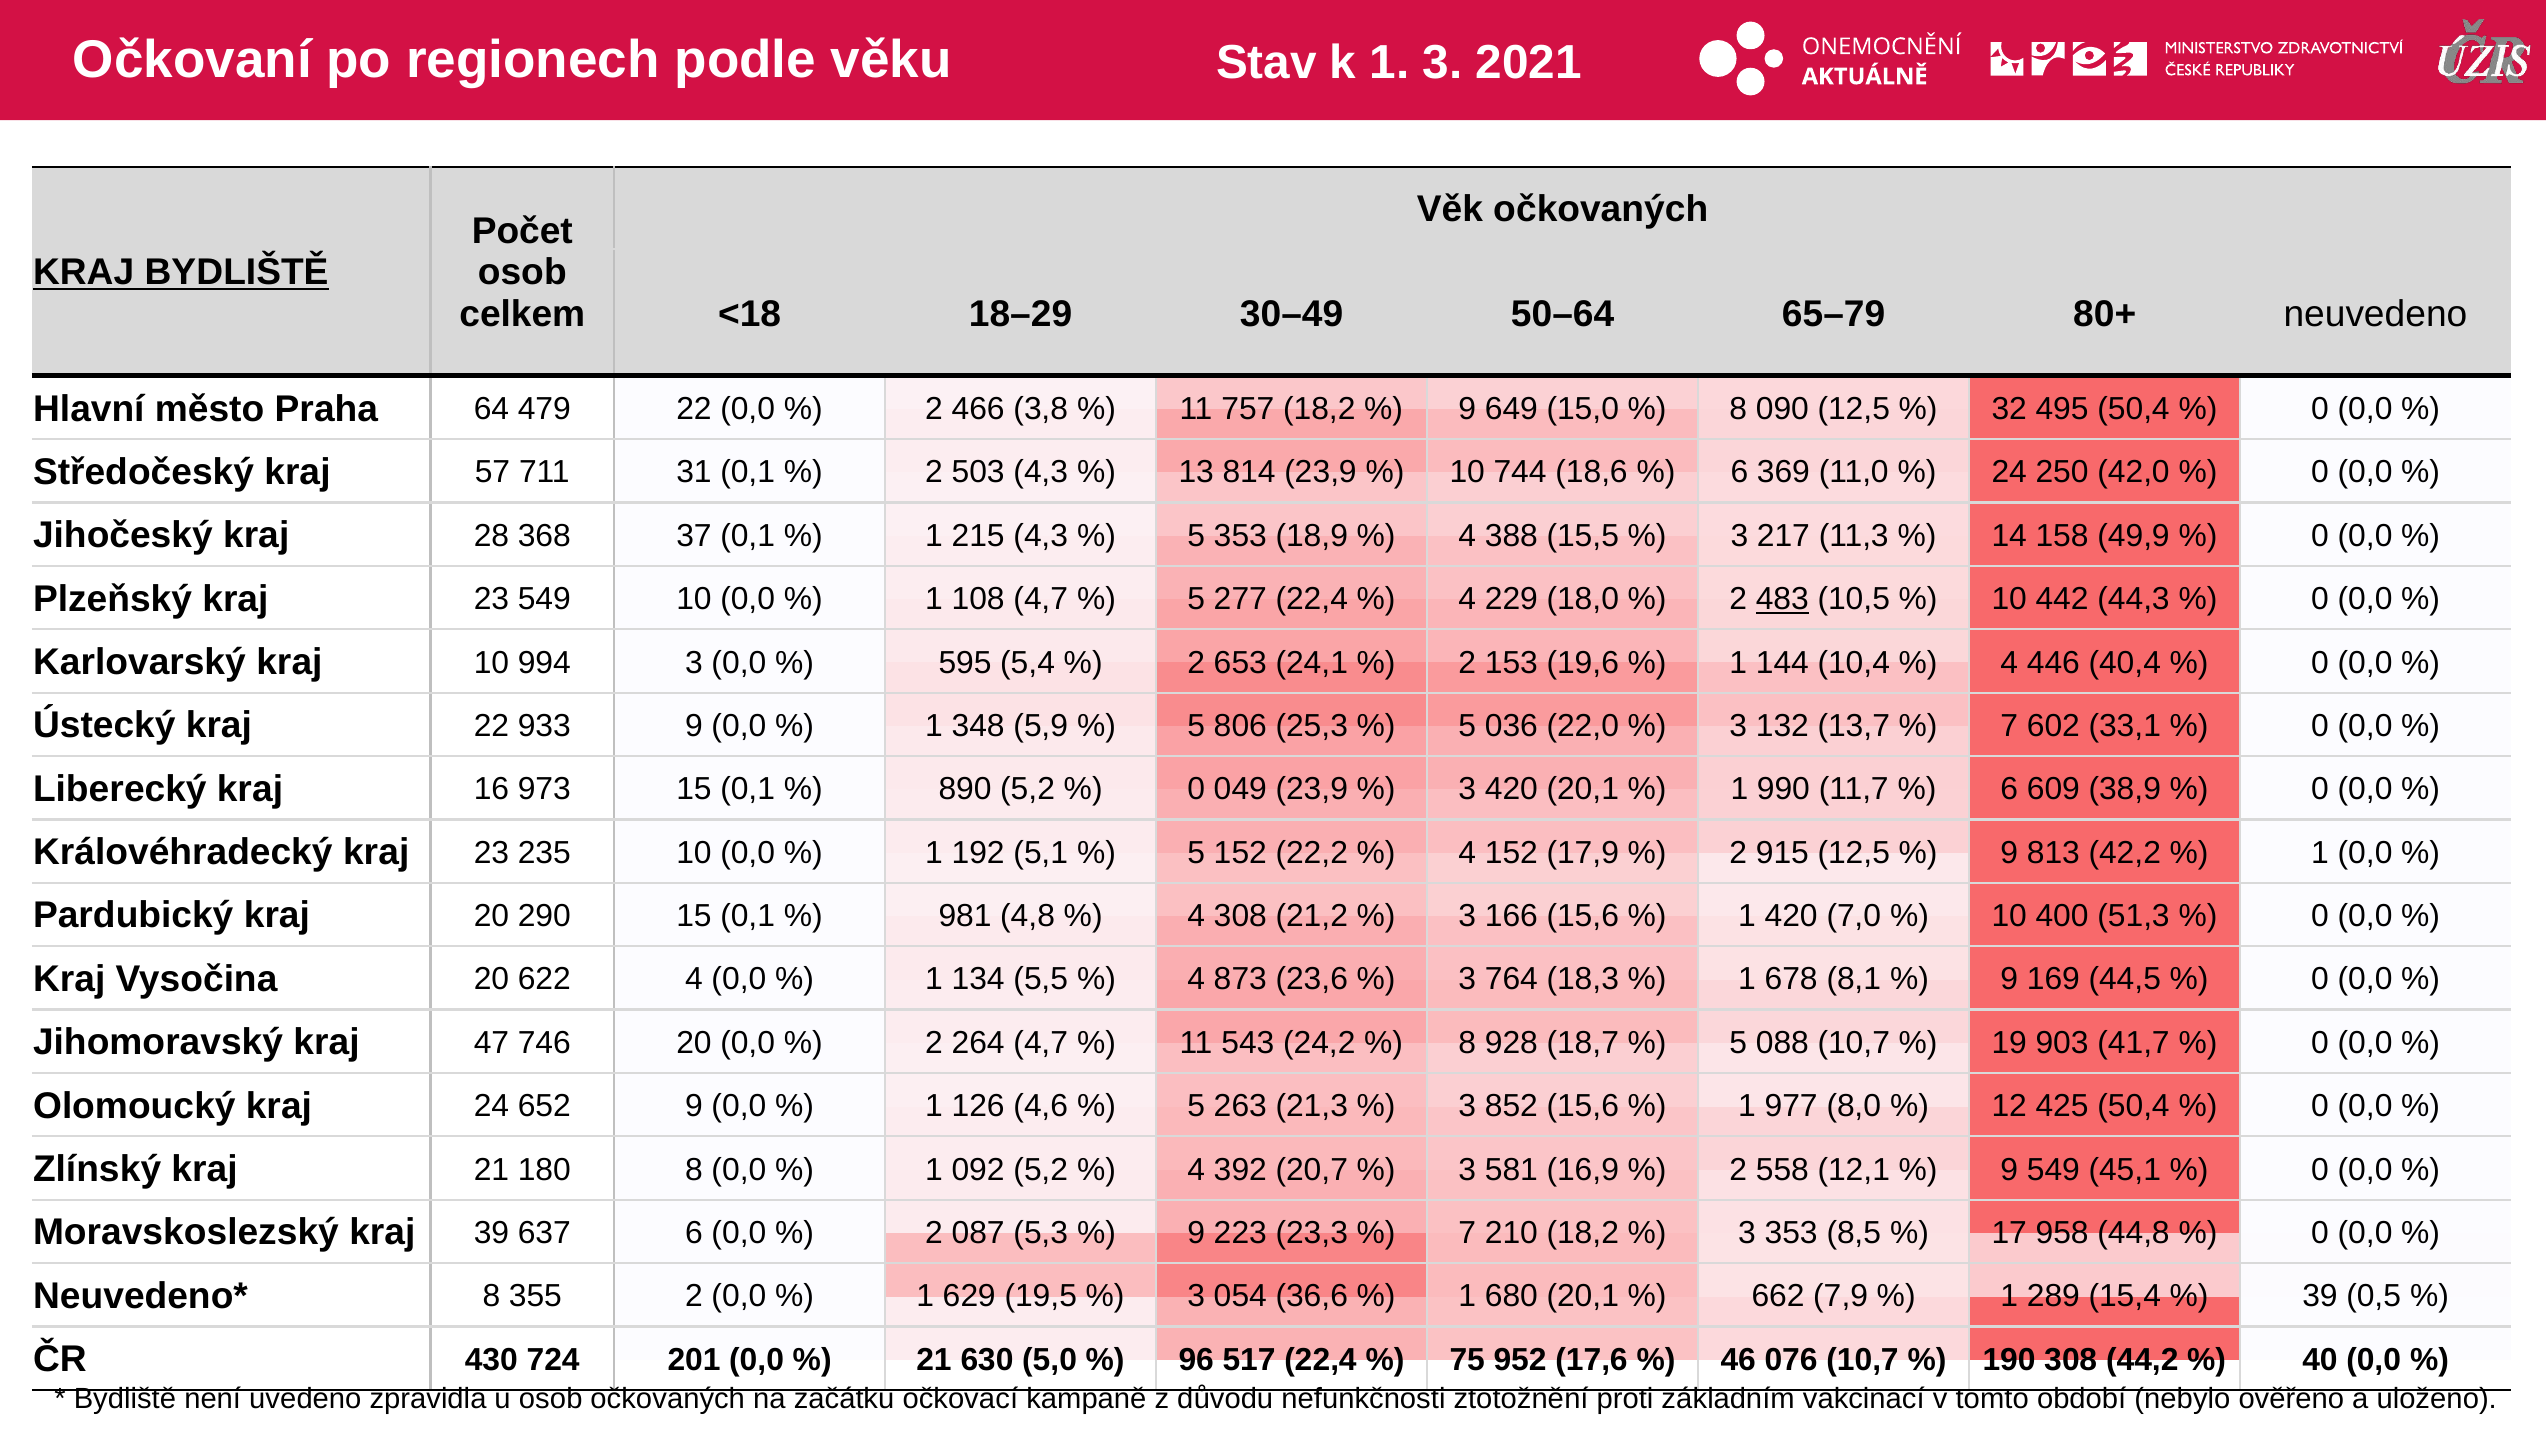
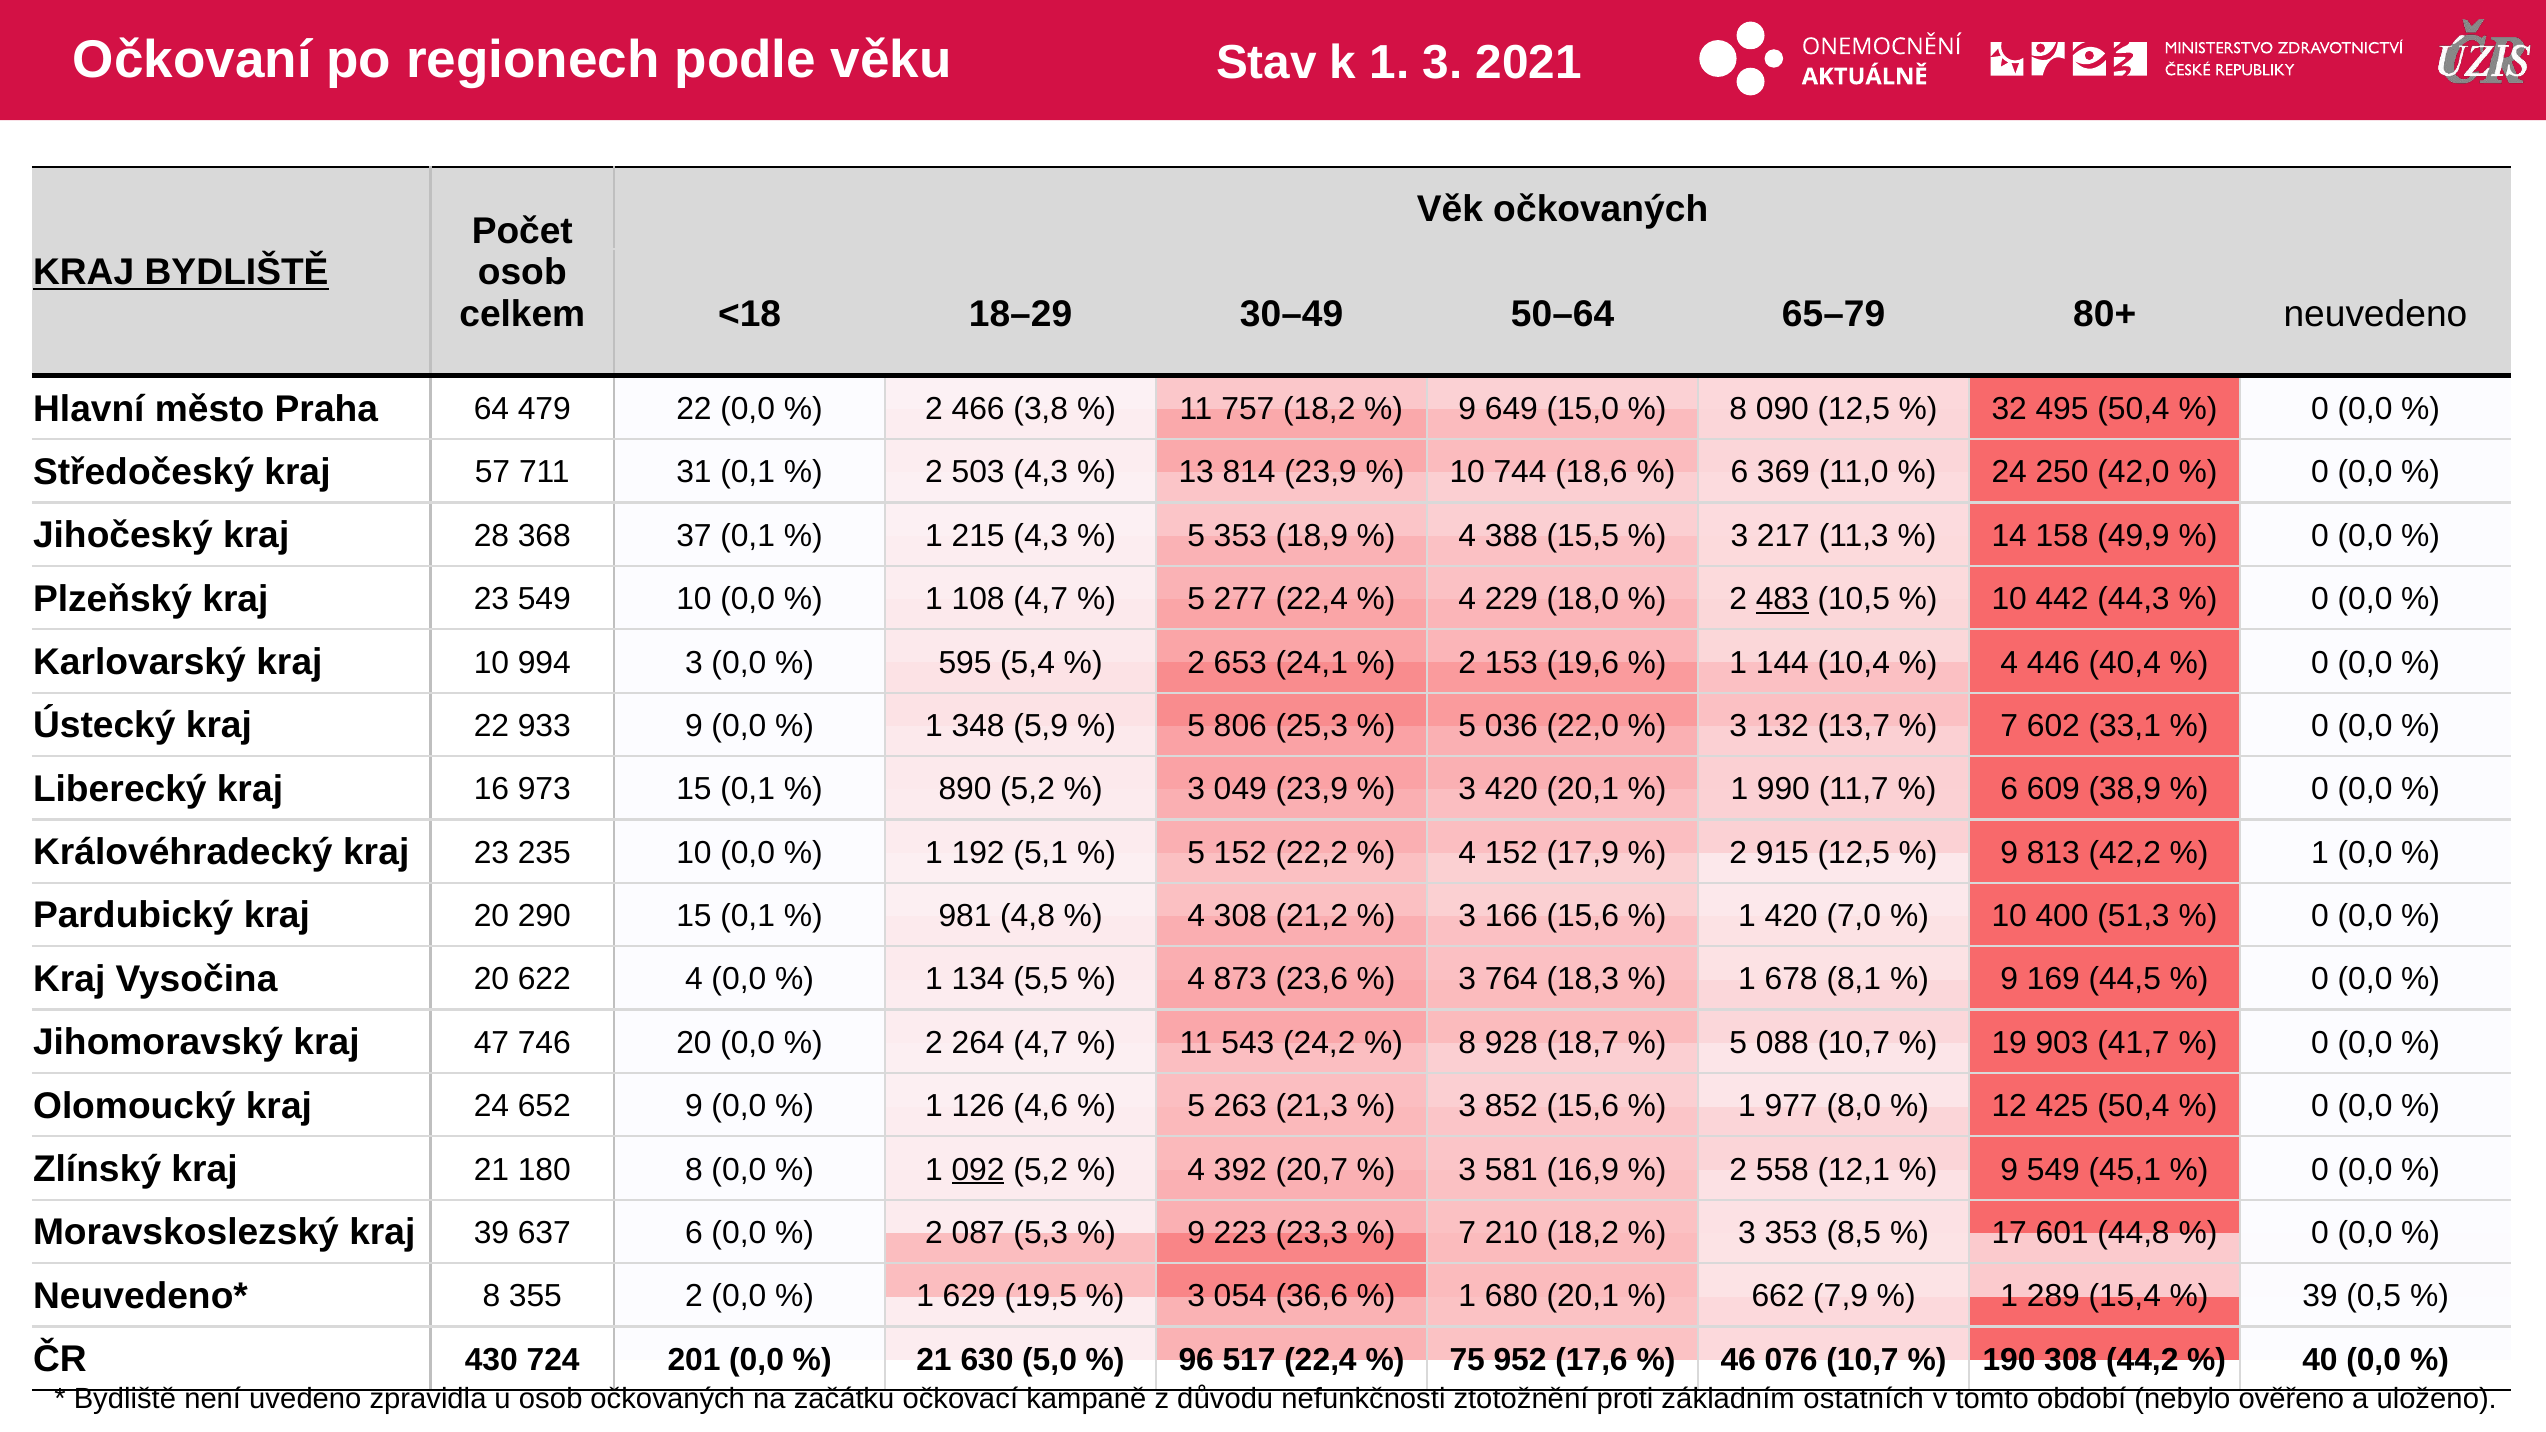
0: 0 -> 3 (1196, 789)
092 underline: none -> present (978, 1170)
958: 958 -> 601 (2062, 1233)
vakcinací: vakcinací -> ostatních (1864, 1399)
